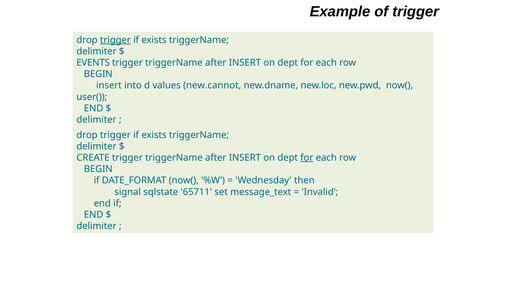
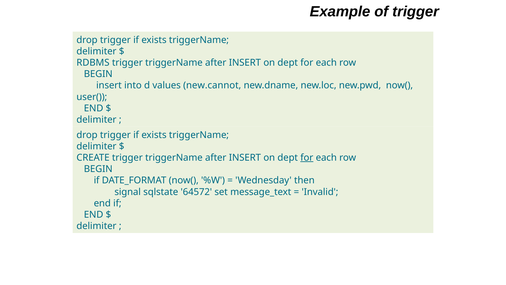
trigger underline: present -> none (115, 40)
EVENTS: EVENTS -> RDBMS (93, 63)
65711: 65711 -> 64572 (196, 192)
